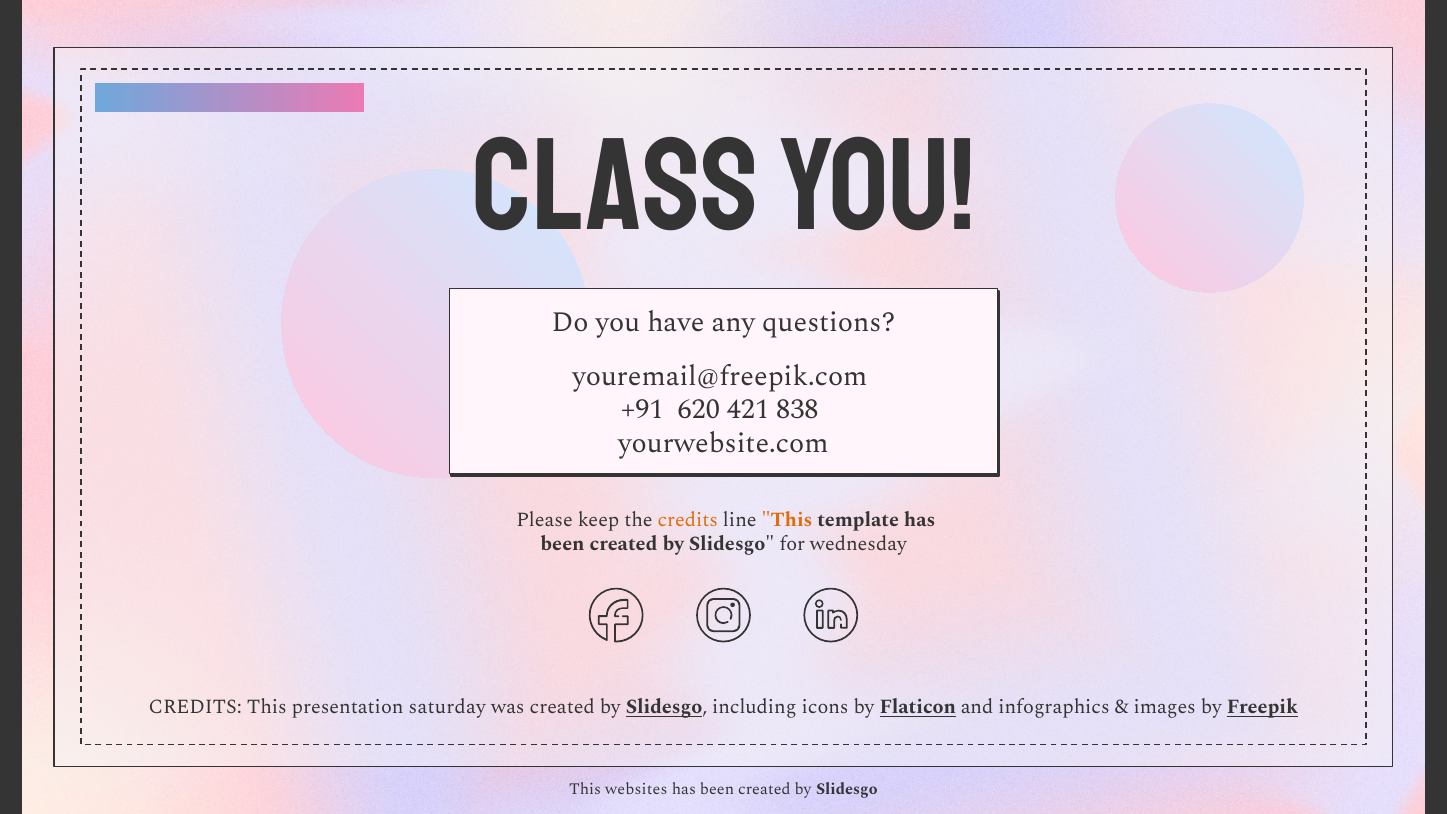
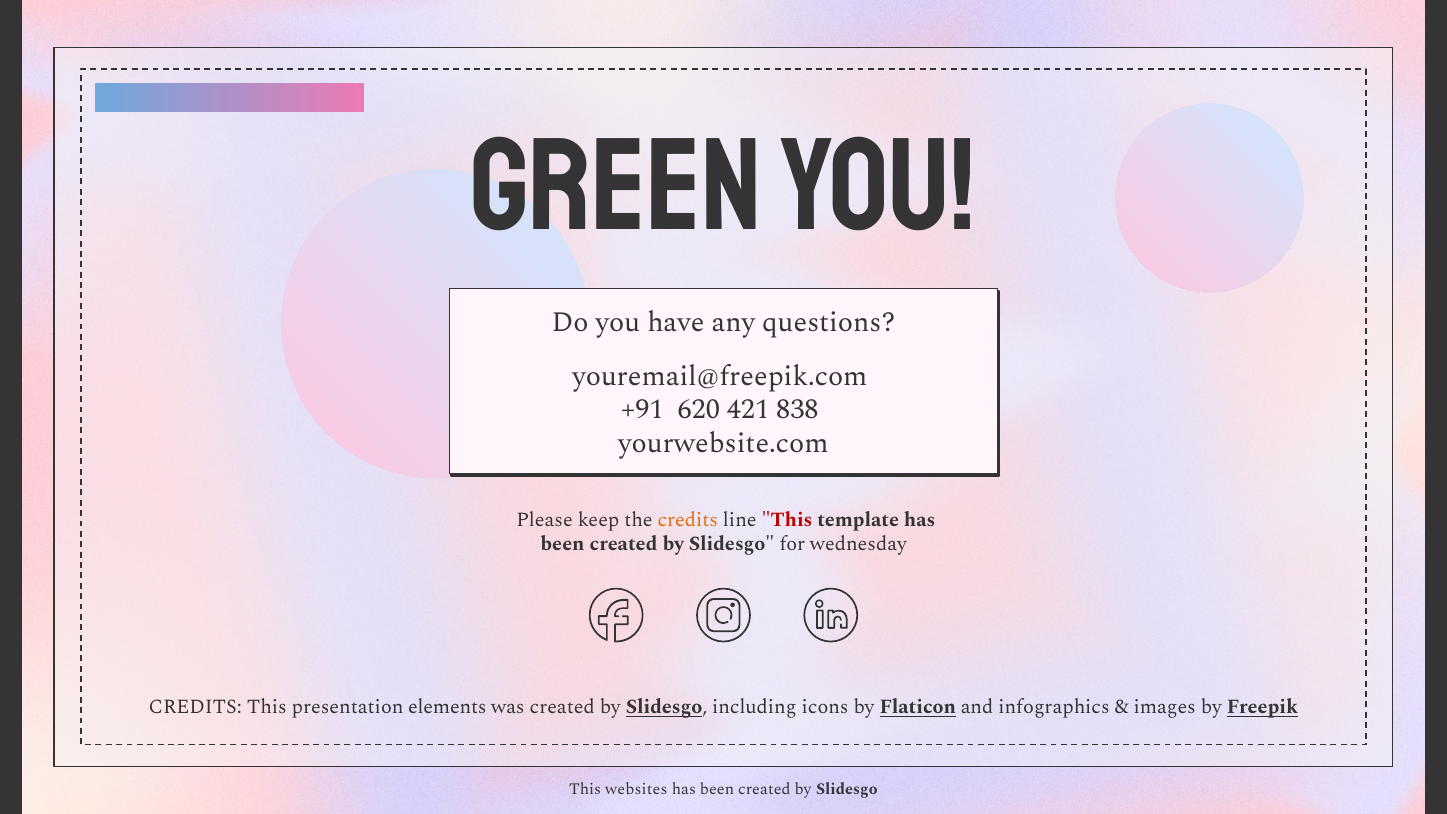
Class: Class -> Green (616, 187)
This colour: orange -> red (787, 519)
saturday: saturday -> elements (447, 707)
